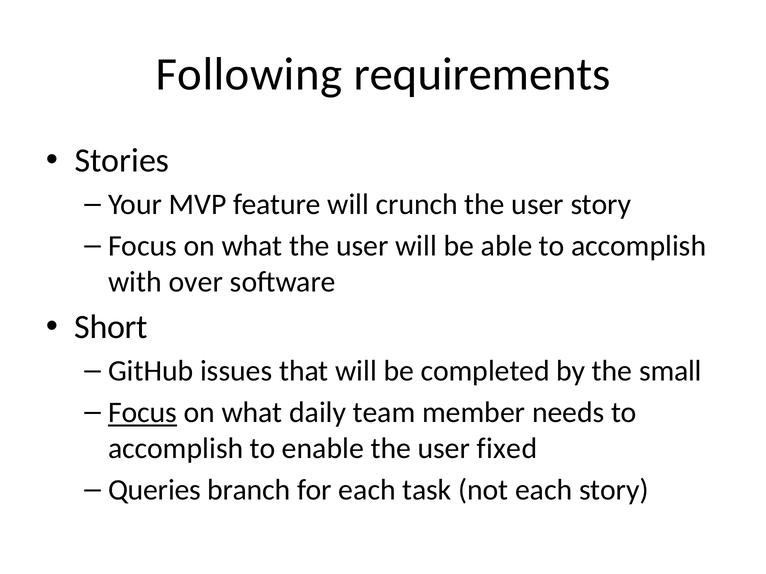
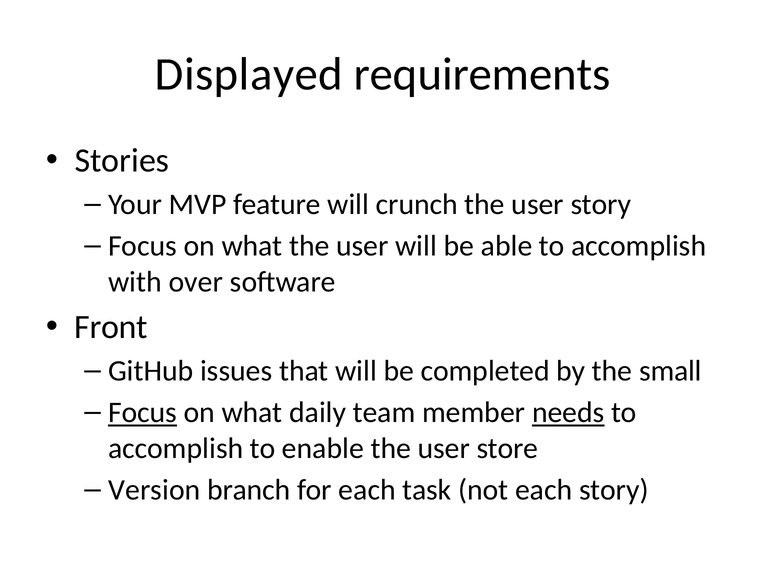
Following: Following -> Displayed (249, 74)
Short: Short -> Front (111, 327)
needs underline: none -> present (568, 413)
fixed: fixed -> store (507, 449)
Queries: Queries -> Version (154, 490)
